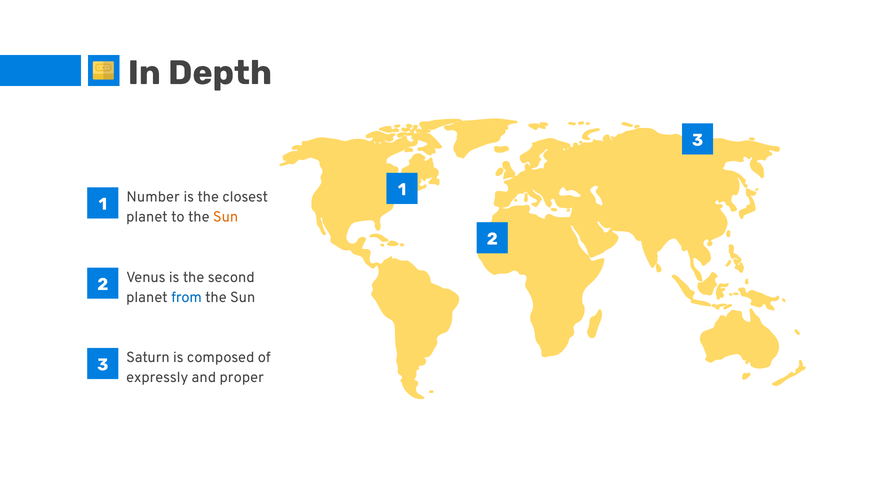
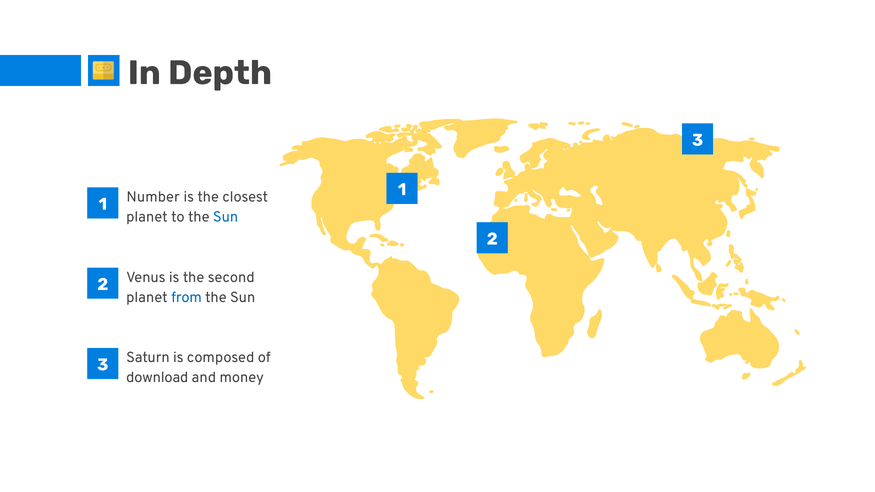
Sun colour: orange -> blue (226, 217)
expressly: expressly -> download (157, 378)
proper: proper -> money (242, 378)
